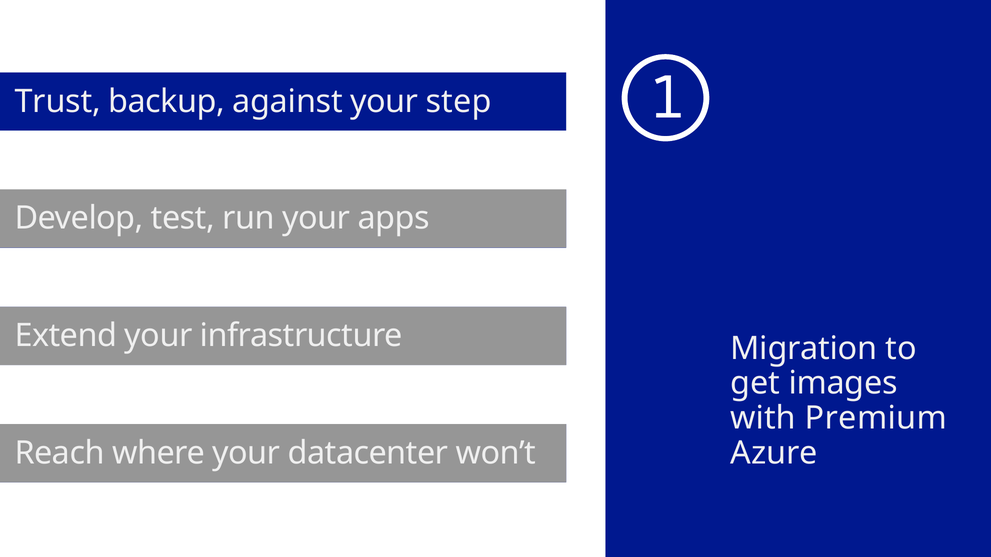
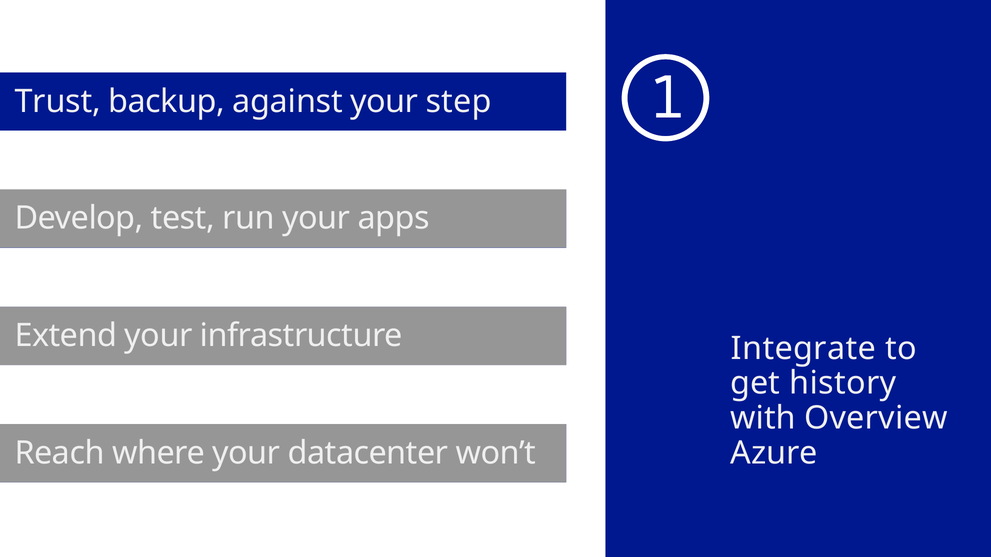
Migration: Migration -> Integrate (803, 349)
images: images -> history (843, 384)
Premium: Premium -> Overview (876, 419)
